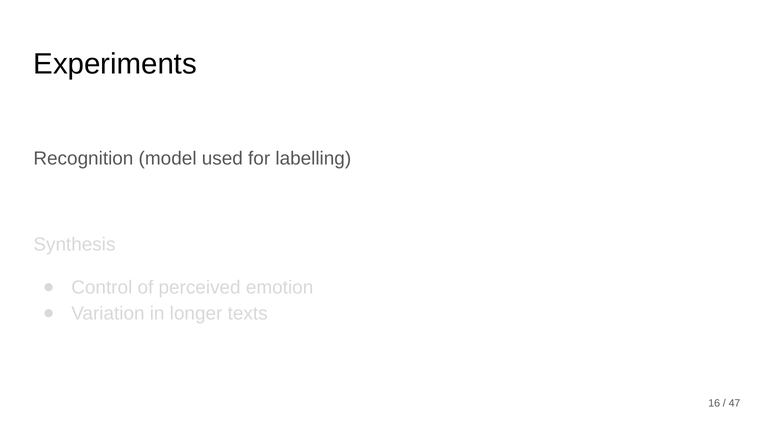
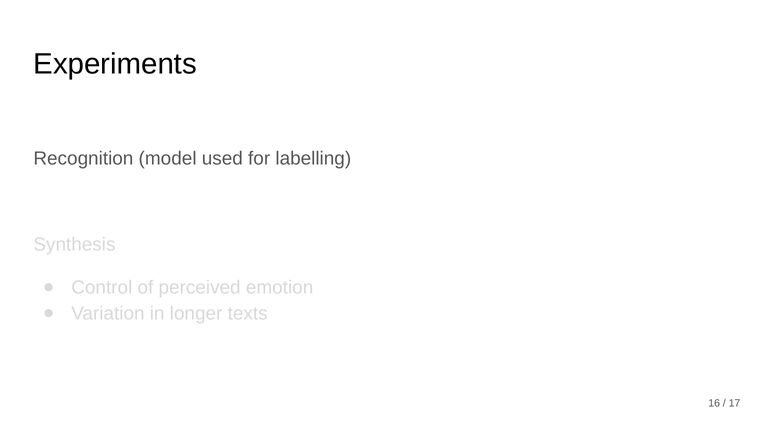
47: 47 -> 17 (734, 404)
